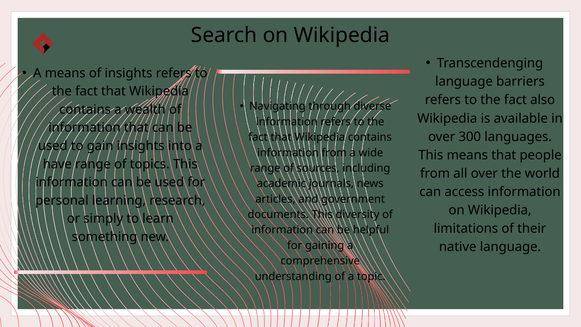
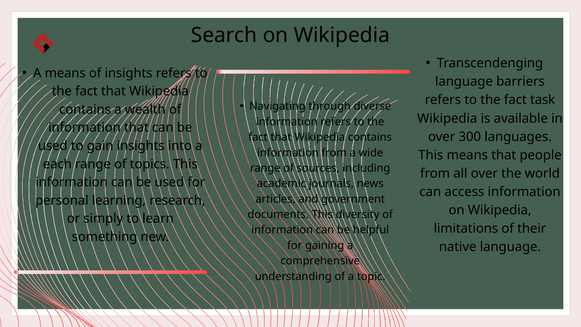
also: also -> task (543, 100)
have: have -> each (57, 164)
